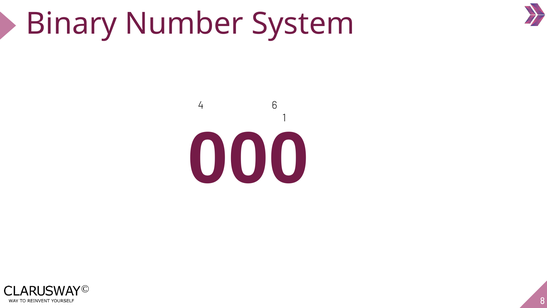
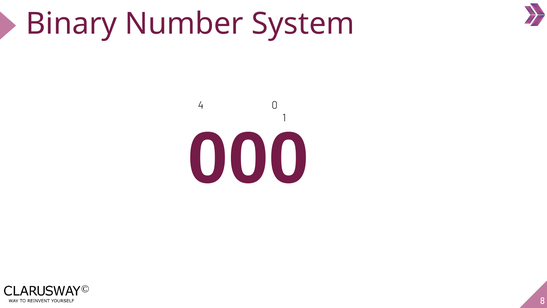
6: 6 -> 0 (275, 105)
